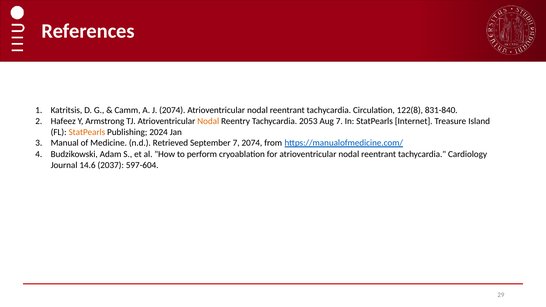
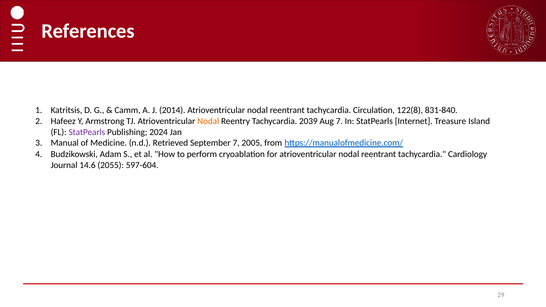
J 2074: 2074 -> 2014 (172, 110)
2053: 2053 -> 2039 (308, 121)
StatPearls colour: orange -> purple (87, 132)
7 2074: 2074 -> 2005 (252, 143)
2037: 2037 -> 2055 (111, 165)
